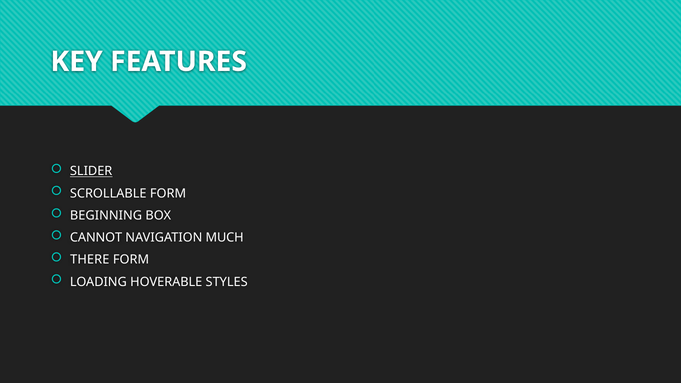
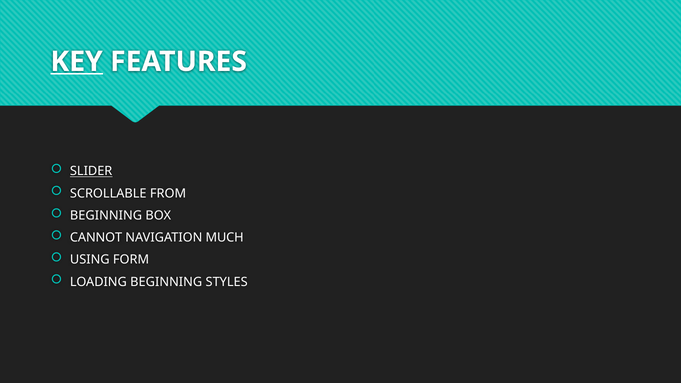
KEY underline: none -> present (77, 62)
SCROLLABLE FORM: FORM -> FROM (168, 193)
THERE: THERE -> USING (90, 260)
LOADING HOVERABLE: HOVERABLE -> BEGINNING (166, 282)
